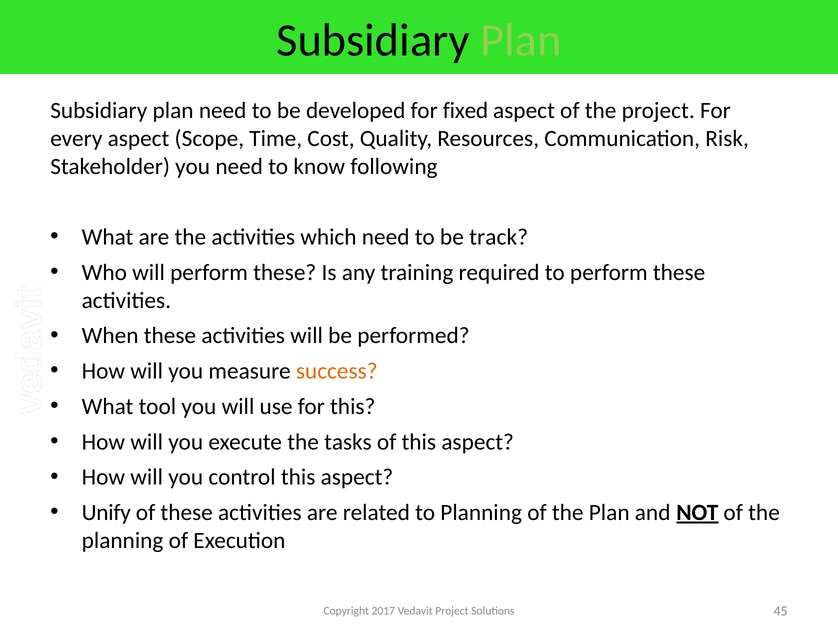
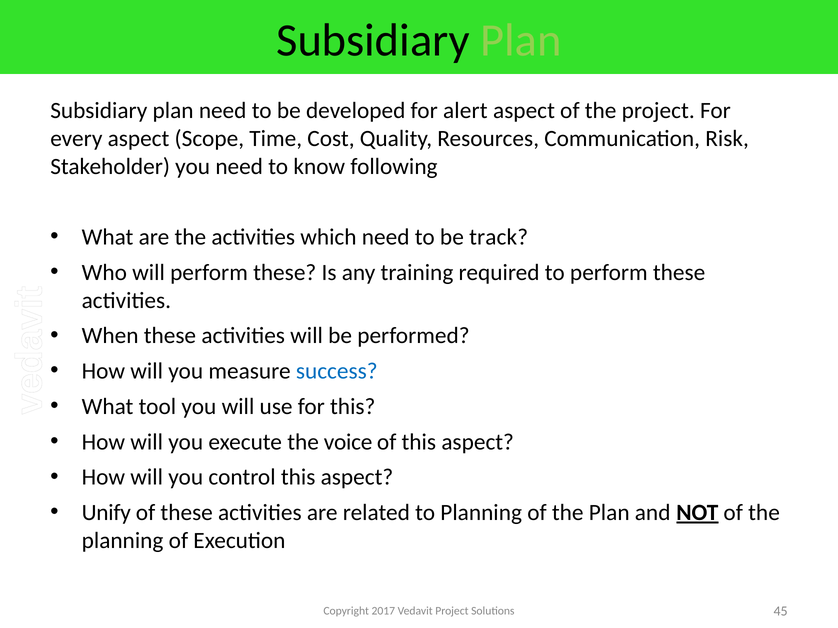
fixed: fixed -> alert (465, 111)
success colour: orange -> blue (337, 371)
tasks: tasks -> voice (348, 442)
